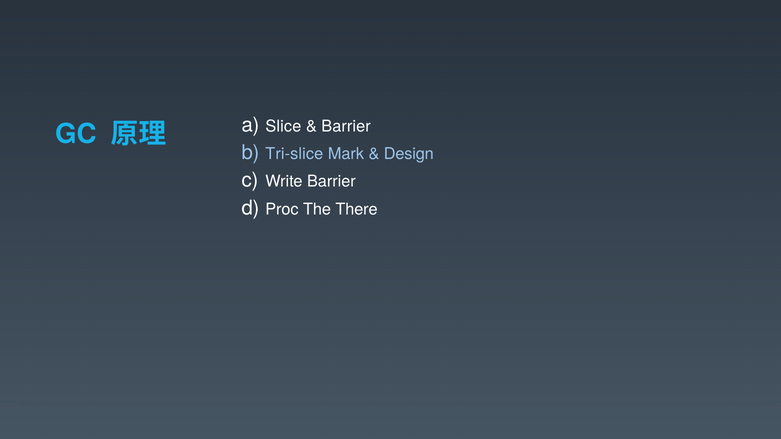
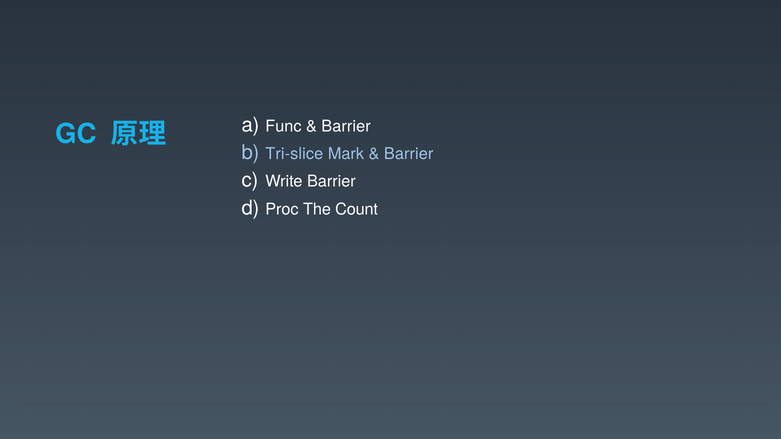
Slice: Slice -> Func (283, 126)
Design: Design -> Barrier (409, 154)
There: There -> Count (357, 209)
